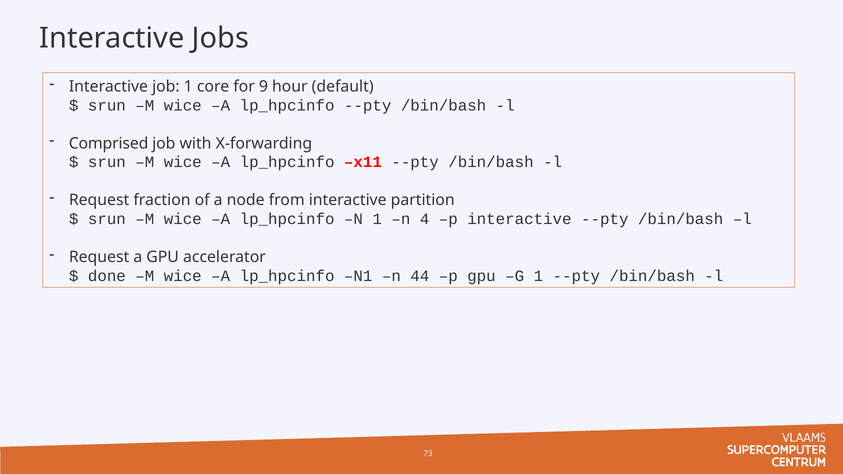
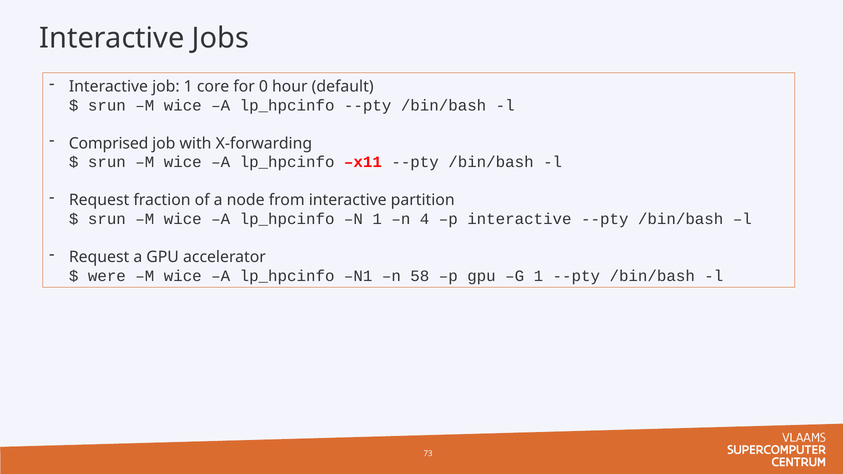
9: 9 -> 0 (263, 86)
done: done -> were (107, 276)
44: 44 -> 58 (420, 276)
